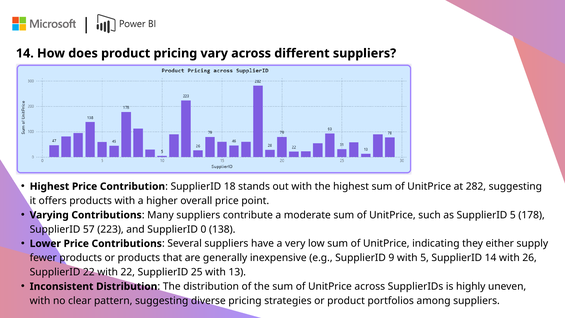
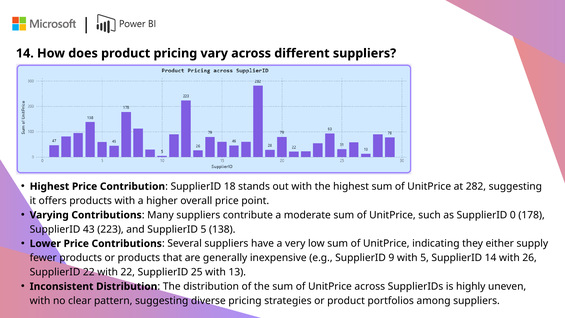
SupplierID 5: 5 -> 0 (513, 215)
57: 57 -> 43 (89, 229)
SupplierID 0: 0 -> 5 (203, 229)
